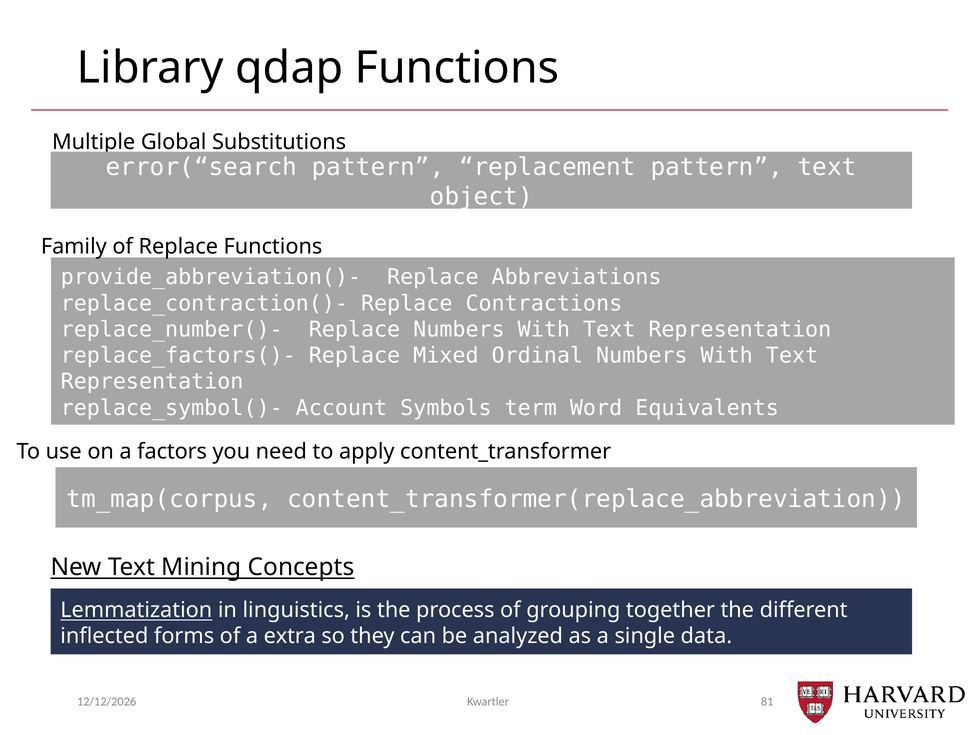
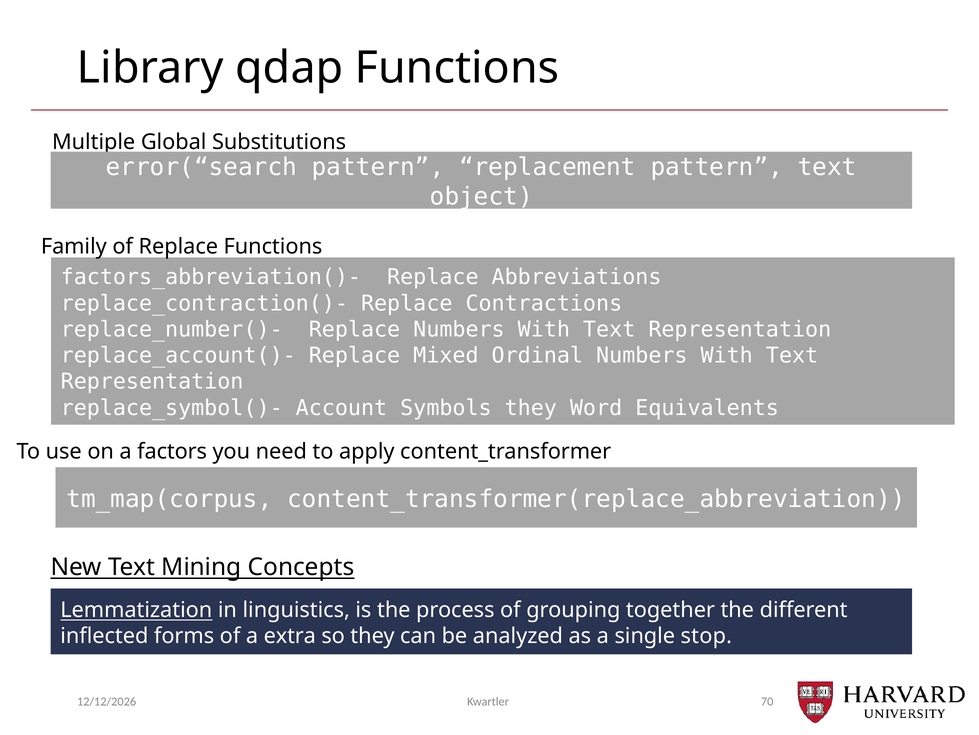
provide_abbreviation()-: provide_abbreviation()- -> factors_abbreviation()- (211, 277)
replace_factors()-: replace_factors()- -> replace_account()- (178, 355)
Symbols term: term -> they (531, 407)
data: data -> stop (706, 635)
81: 81 -> 70 (767, 701)
